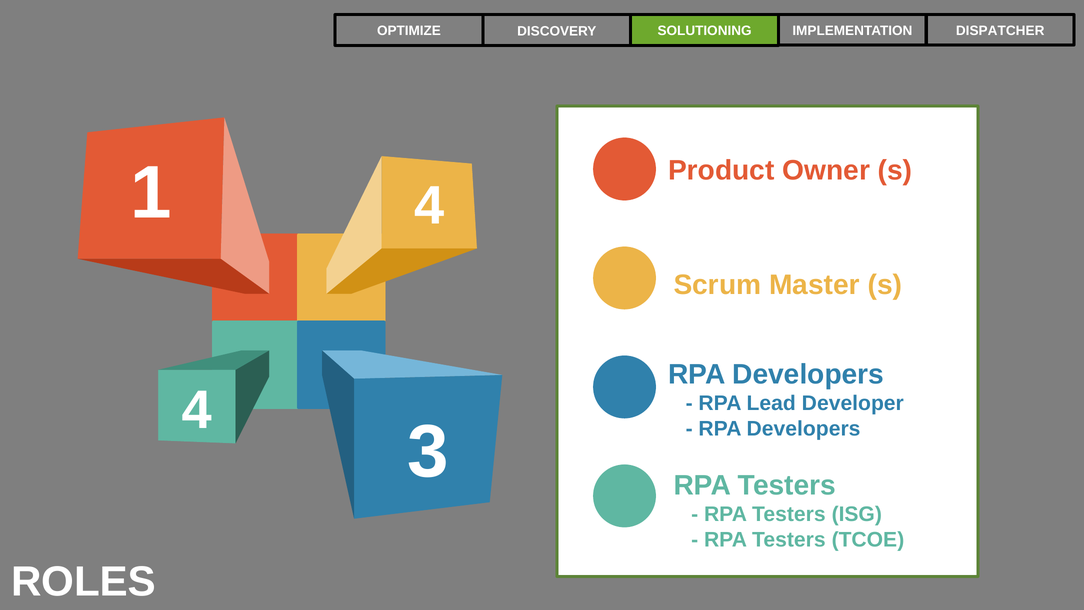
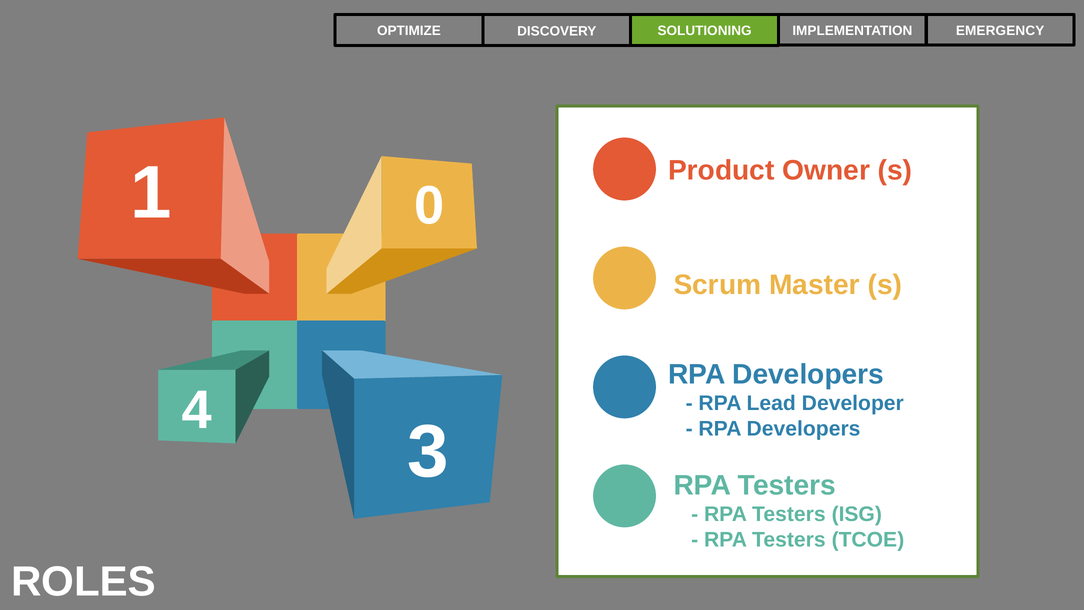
DISPATCHER: DISPATCHER -> EMERGENCY (1000, 31)
1 4: 4 -> 0 (429, 206)
